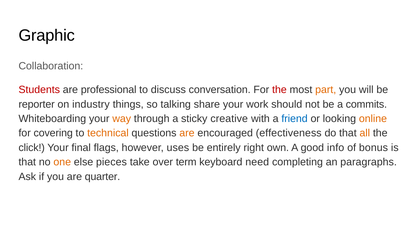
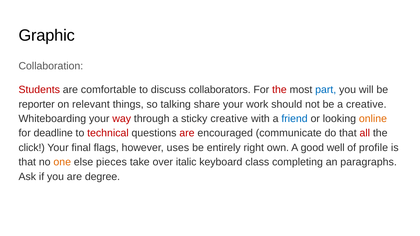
professional: professional -> comfortable (109, 90)
conversation: conversation -> collaborators (220, 90)
part colour: orange -> blue (326, 90)
industry: industry -> relevant (91, 104)
a commits: commits -> creative (366, 104)
way colour: orange -> red (122, 119)
covering: covering -> deadline (53, 133)
technical colour: orange -> red (108, 133)
are colour: orange -> red (187, 133)
effectiveness: effectiveness -> communicate (289, 133)
all colour: orange -> red (365, 133)
info: info -> well (336, 148)
bonus: bonus -> profile (373, 148)
term: term -> italic (186, 162)
need: need -> class (257, 162)
quarter: quarter -> degree (102, 177)
